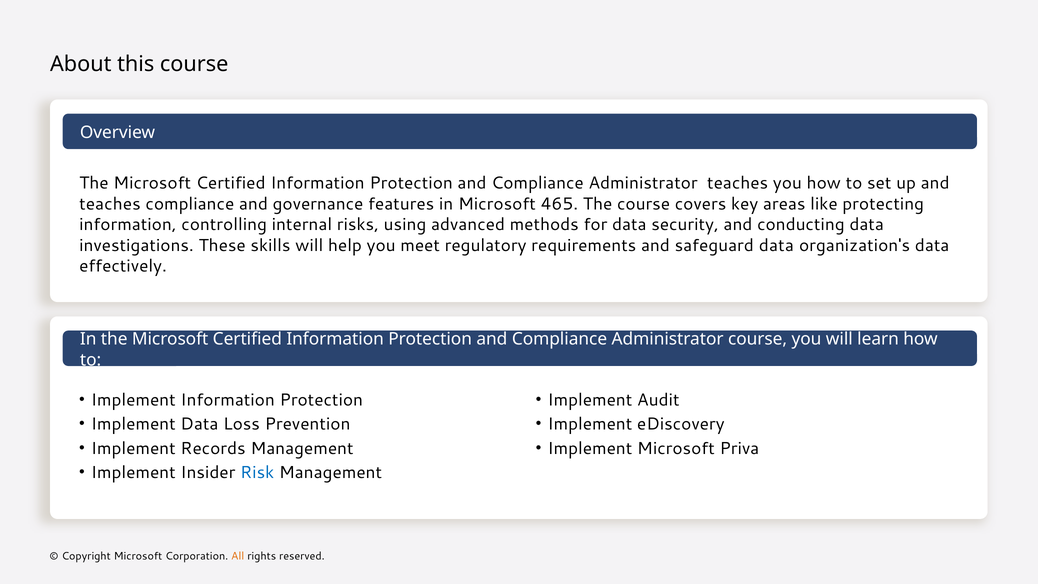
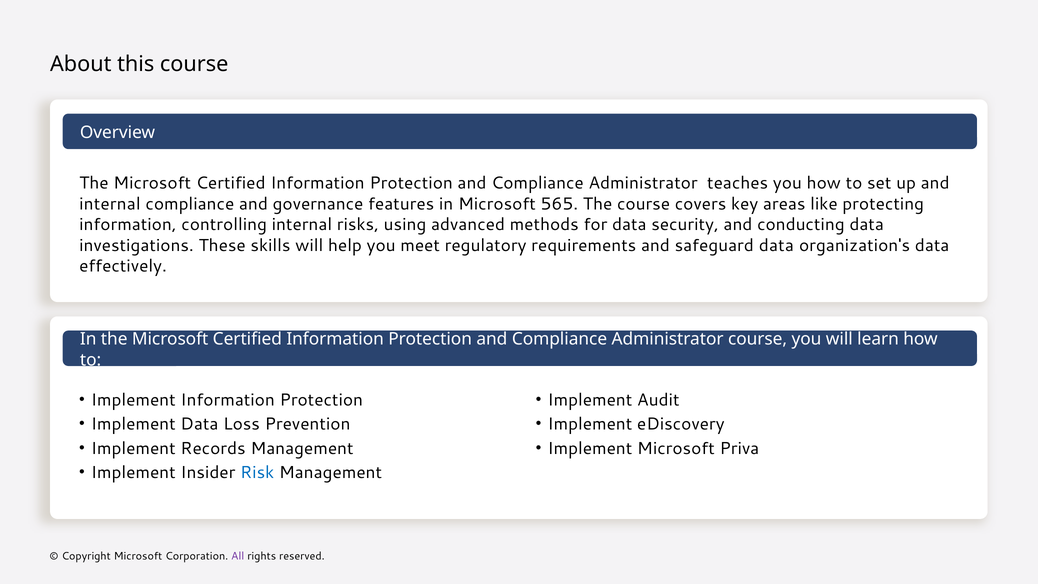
teaches: teaches -> internal (110, 204)
465: 465 -> 565 (559, 204)
All colour: orange -> purple (238, 556)
